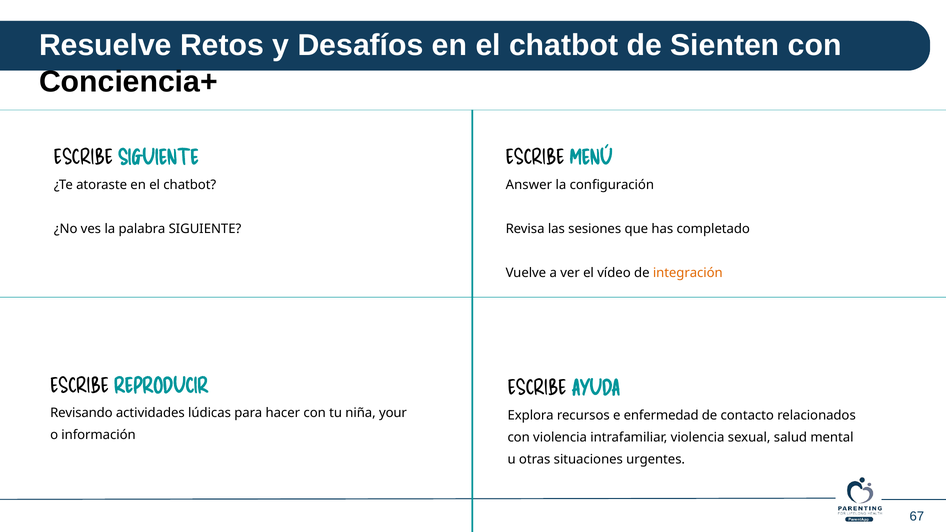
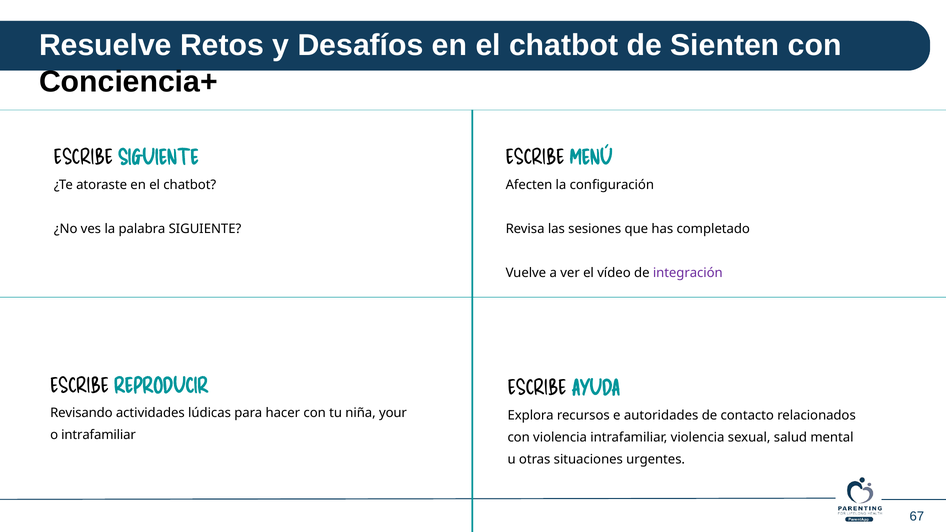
Answer: Answer -> Afecten (529, 185)
integración colour: orange -> purple (688, 273)
enfermedad: enfermedad -> autoridades (661, 415)
o información: información -> intrafamiliar (99, 435)
